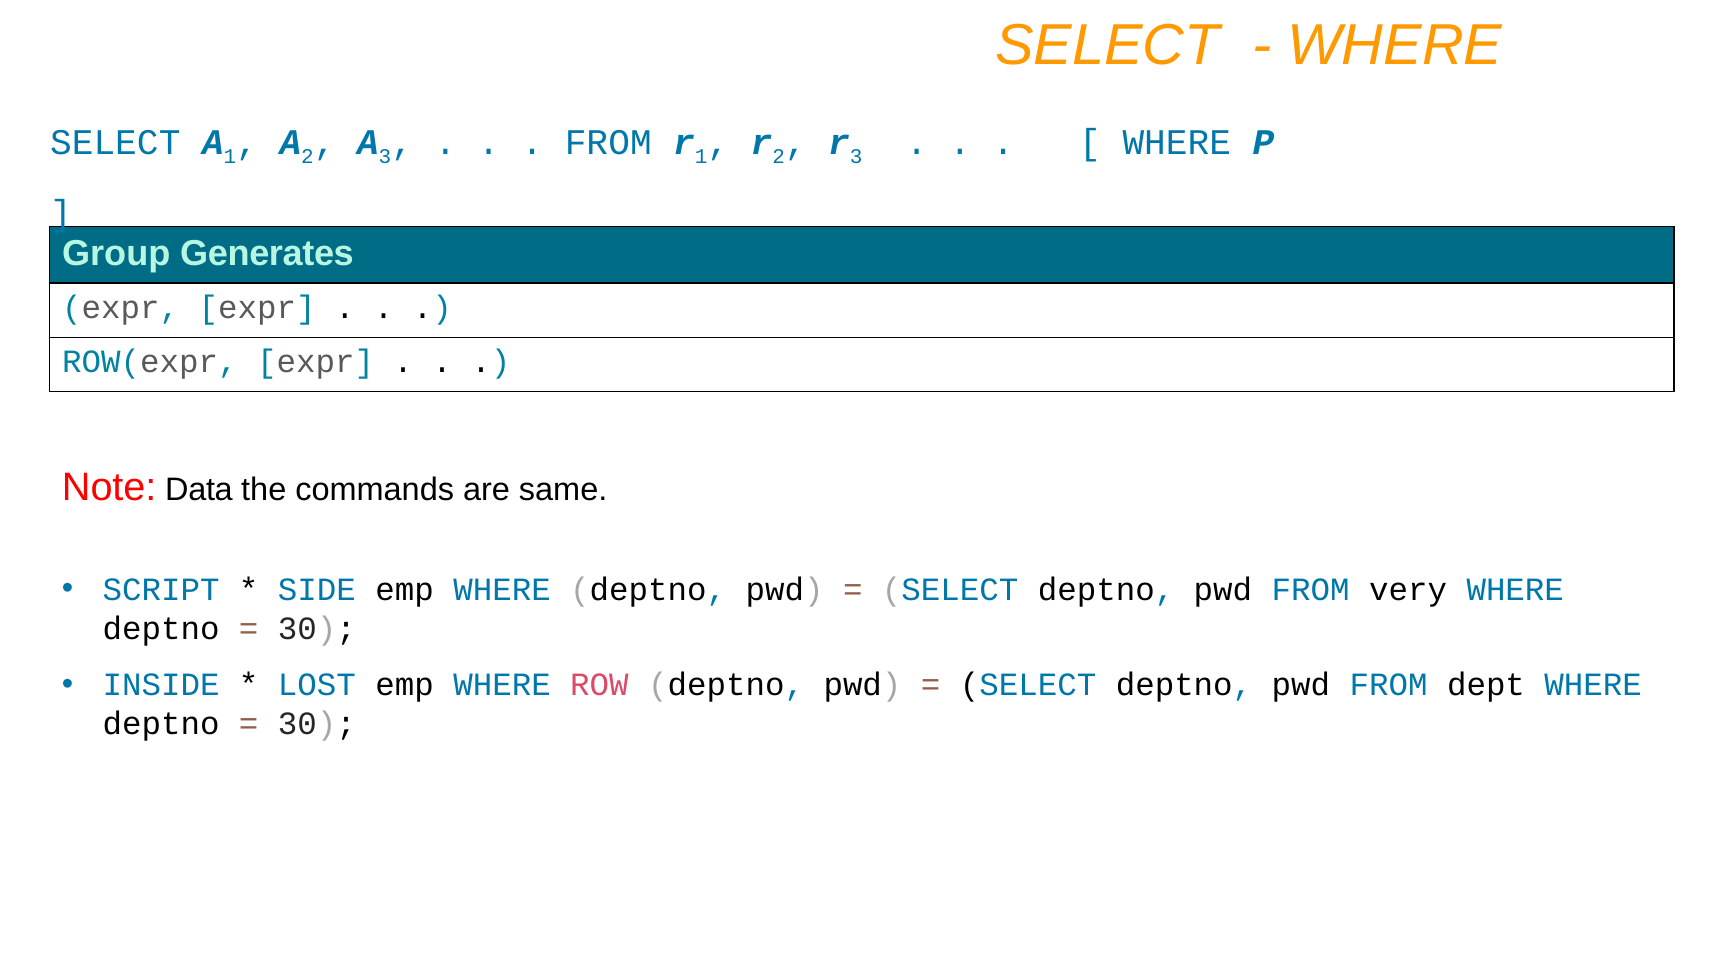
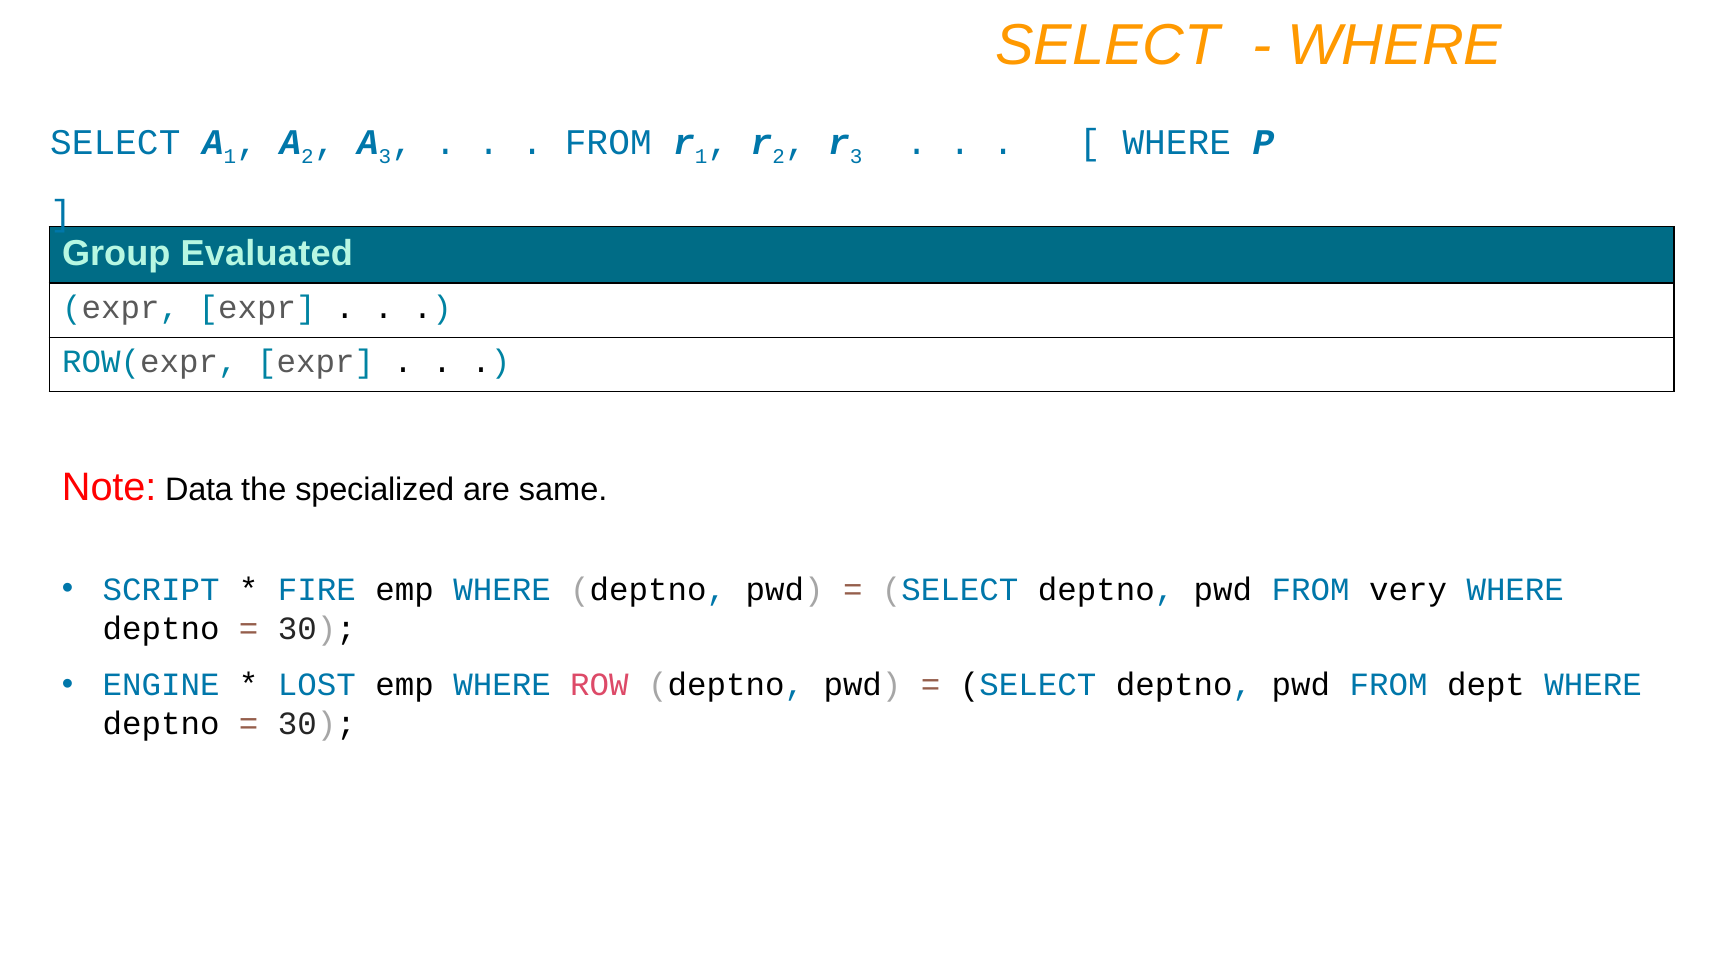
Generates: Generates -> Evaluated (267, 254)
commands: commands -> specialized (375, 490)
SIDE: SIDE -> FIRE (317, 590)
INSIDE: INSIDE -> ENGINE (161, 685)
